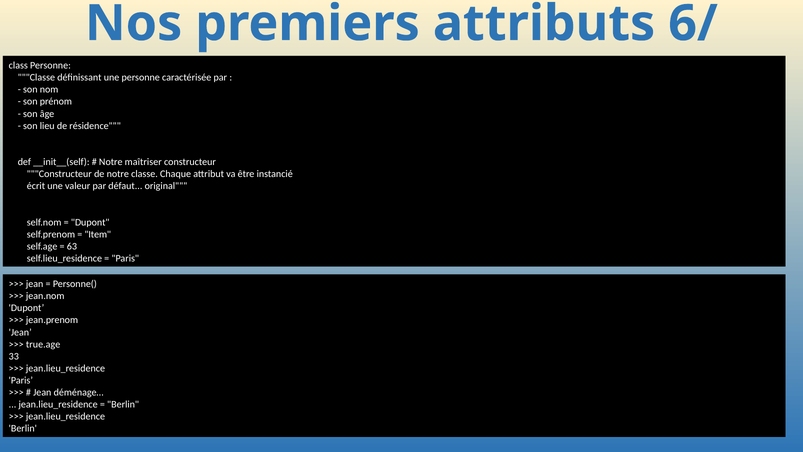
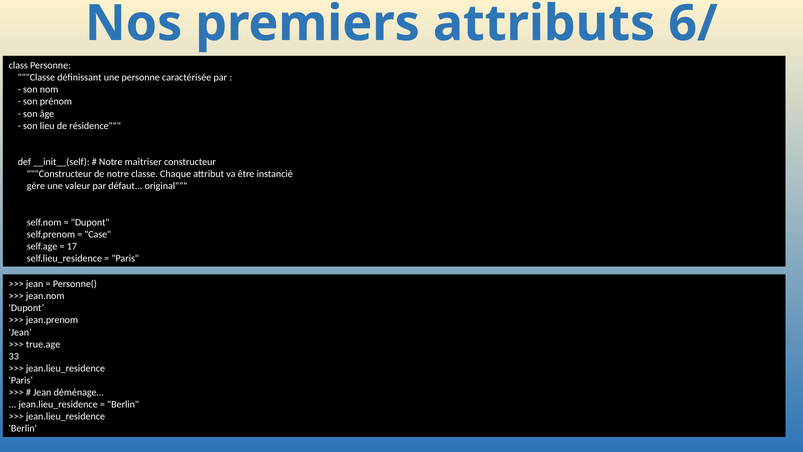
écrit: écrit -> gère (36, 186)
Item: Item -> Case (98, 234)
63: 63 -> 17 (72, 246)
